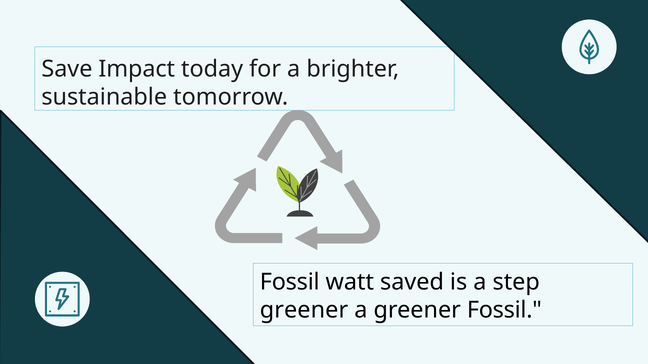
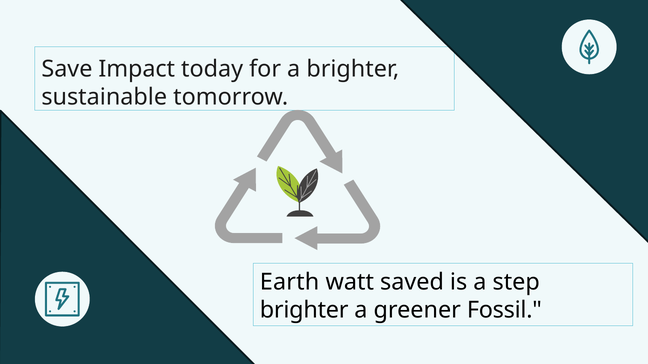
Fossil: Fossil -> Earth (290, 282)
greener: greener -> brighter (304, 310)
